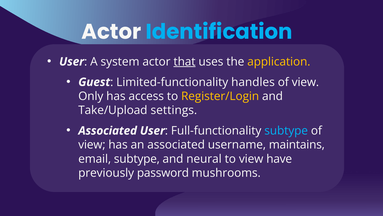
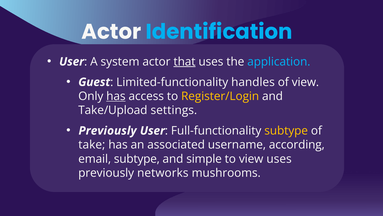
application colour: yellow -> light blue (279, 62)
has underline: none -> present (116, 96)
Associated: Associated -> Previously (108, 130)
subtype colour: light blue -> yellow (286, 130)
view: view -> take (92, 144)
maintains: maintains -> according (297, 144)
neural: neural -> simple (204, 158)
view have: have -> uses (279, 158)
password: password -> networks (163, 173)
